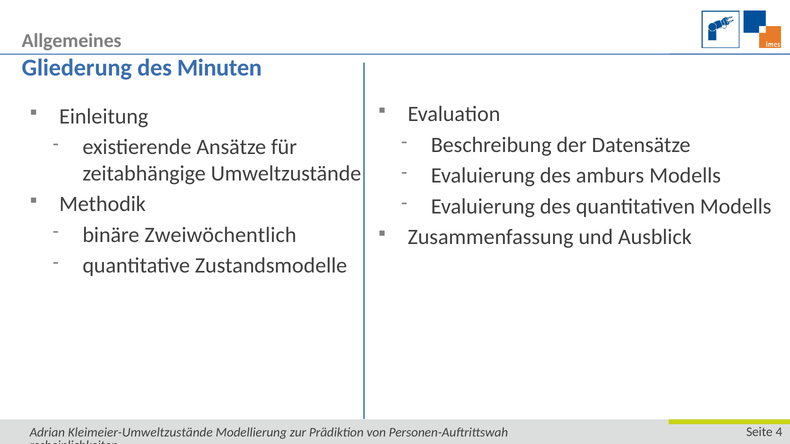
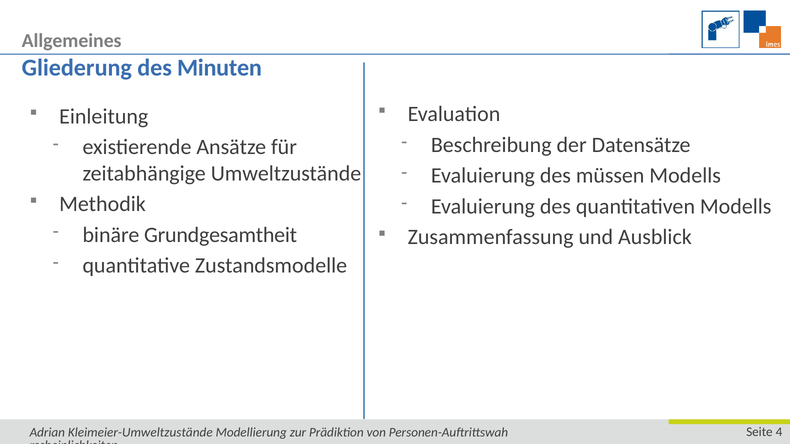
amburs: amburs -> müssen (610, 176)
Zweiwöchentlich: Zweiwöchentlich -> Grundgesamtheit (221, 235)
